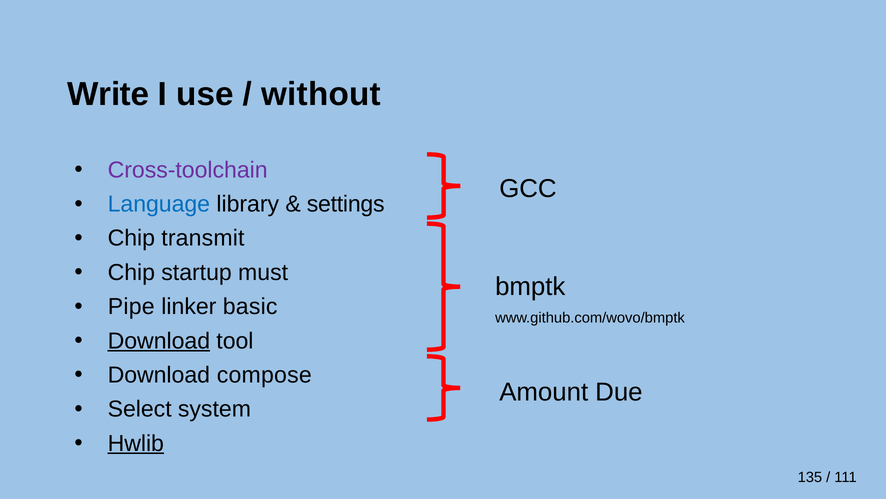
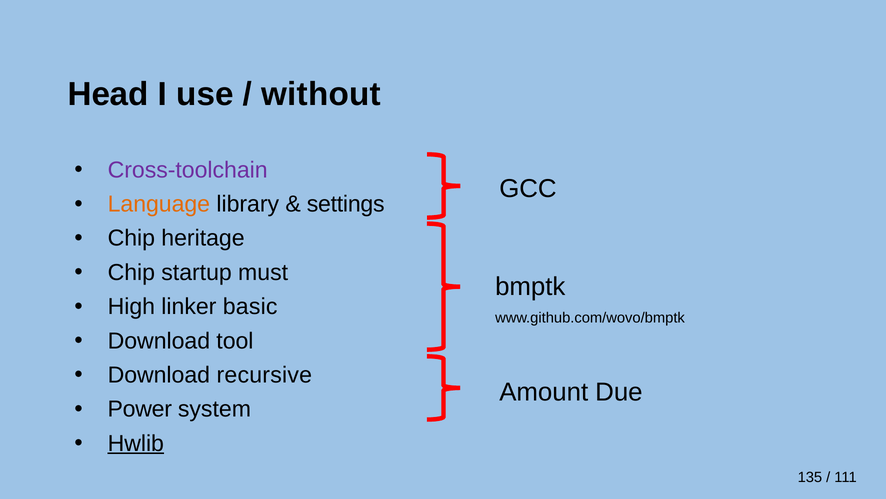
Write: Write -> Head (108, 94)
Language colour: blue -> orange (159, 204)
transmit: transmit -> heritage (203, 238)
Pipe: Pipe -> High (131, 306)
Download underline: present -> none (159, 340)
compose: compose -> recursive (264, 375)
Select: Select -> Power (140, 409)
